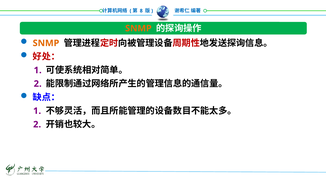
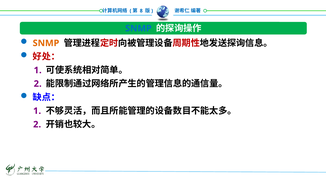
SNMP colour: orange -> blue (138, 28)
